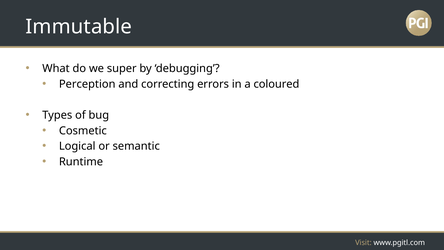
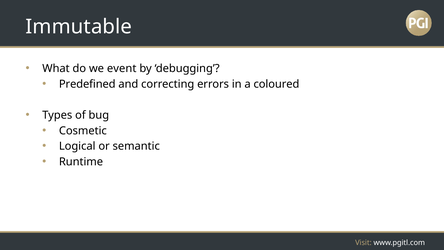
super: super -> event (122, 68)
Perception: Perception -> Predefined (87, 84)
